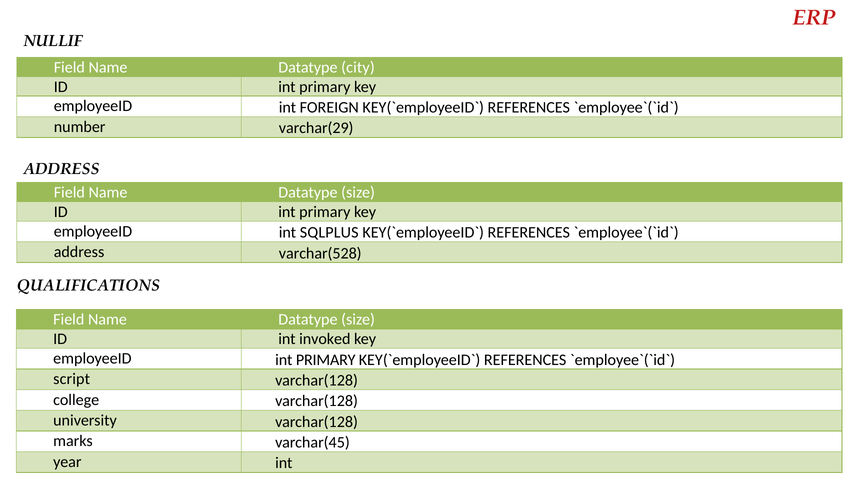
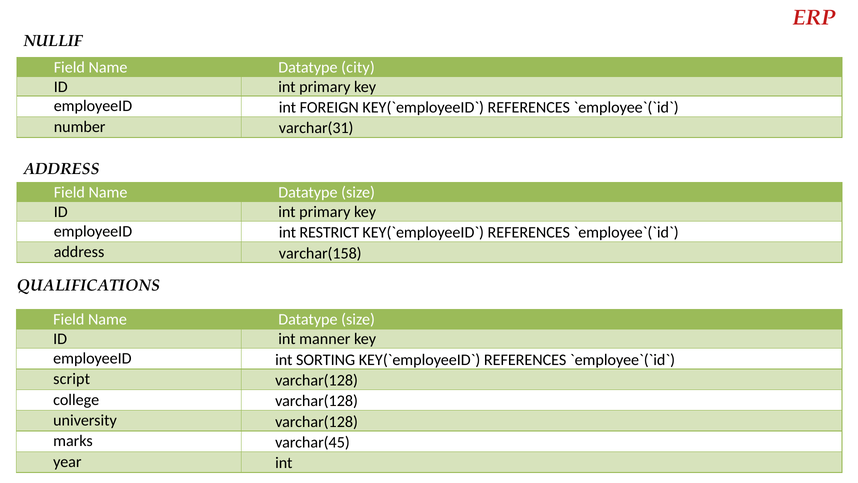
varchar(29: varchar(29 -> varchar(31 (316, 128)
SQLPLUS: SQLPLUS -> RESTRICT (329, 232)
varchar(528: varchar(528 -> varchar(158 (320, 253)
invoked: invoked -> manner (325, 339)
employeeID int PRIMARY: PRIMARY -> SORTING (326, 359)
